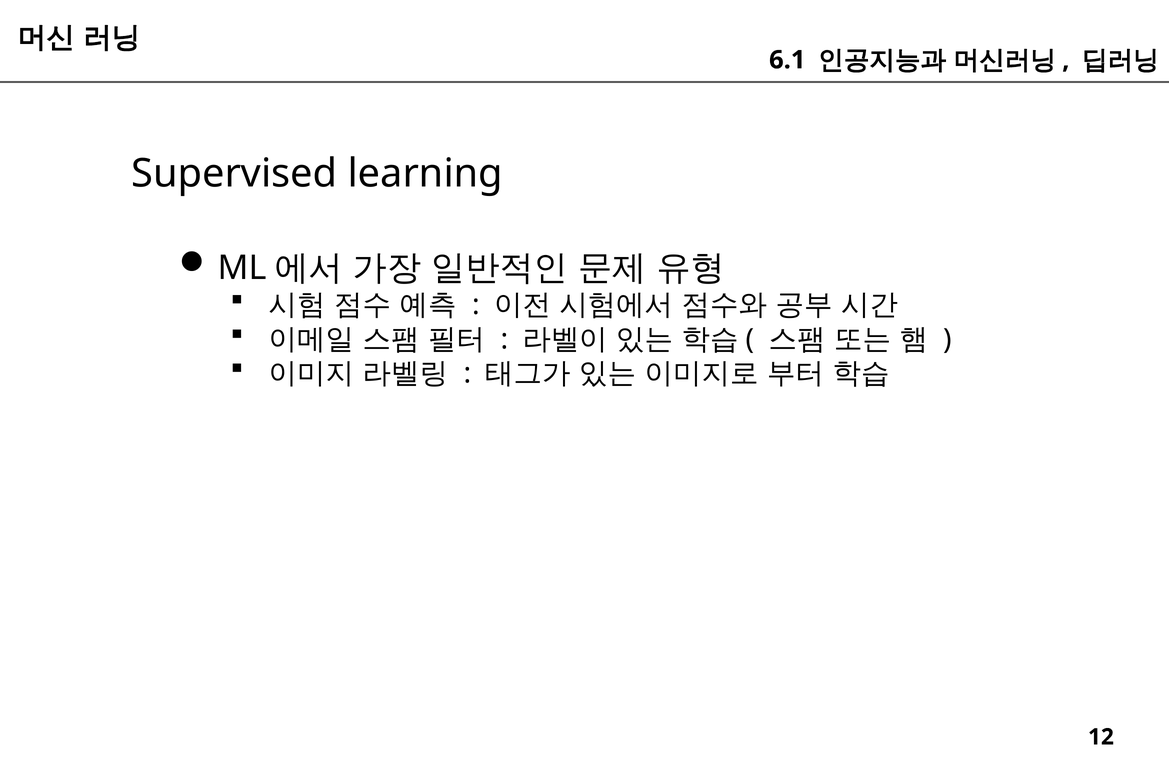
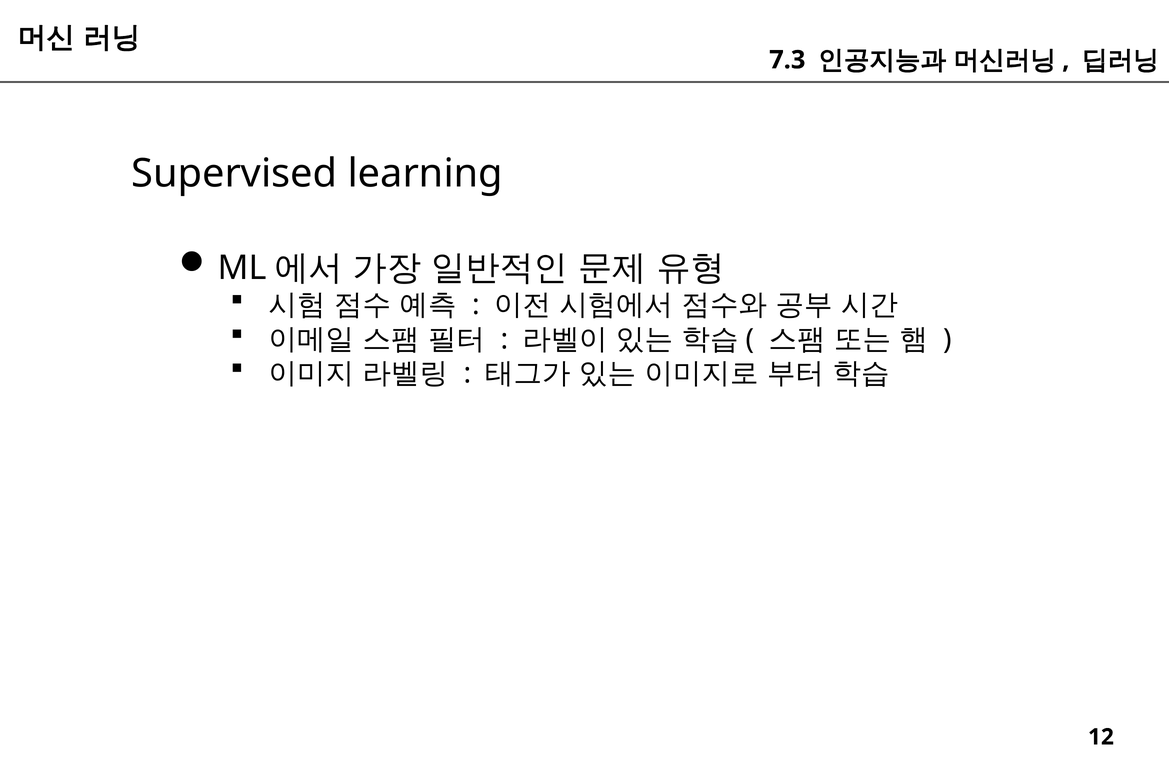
6.1: 6.1 -> 7.3 (787, 60)
